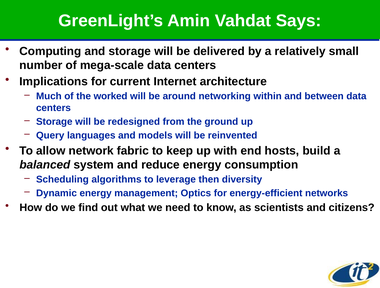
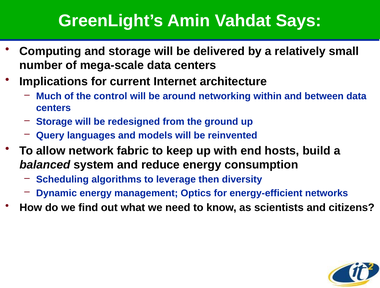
worked: worked -> control (110, 96)
